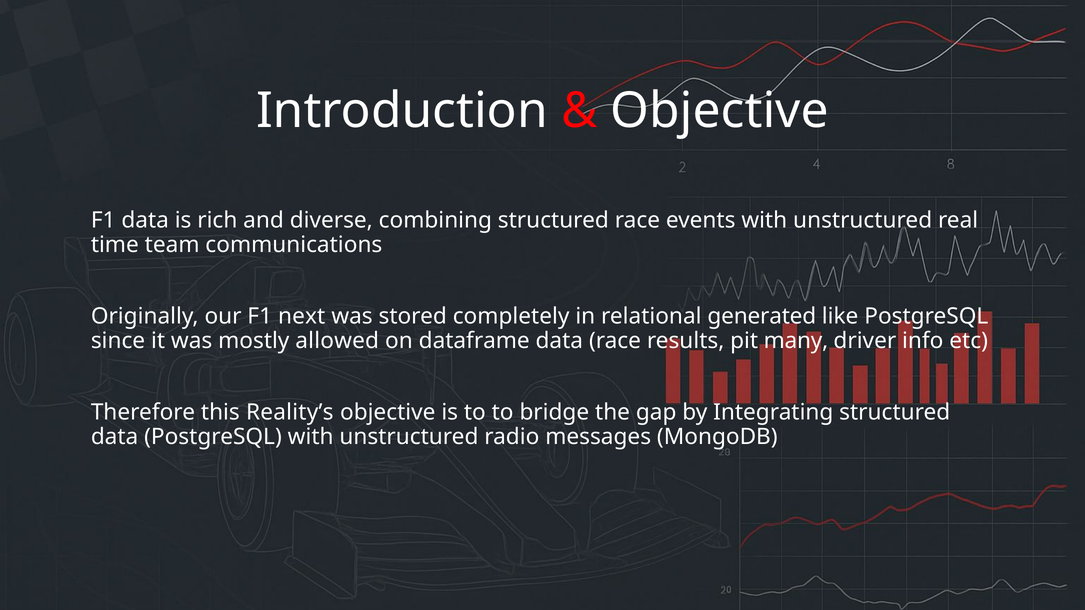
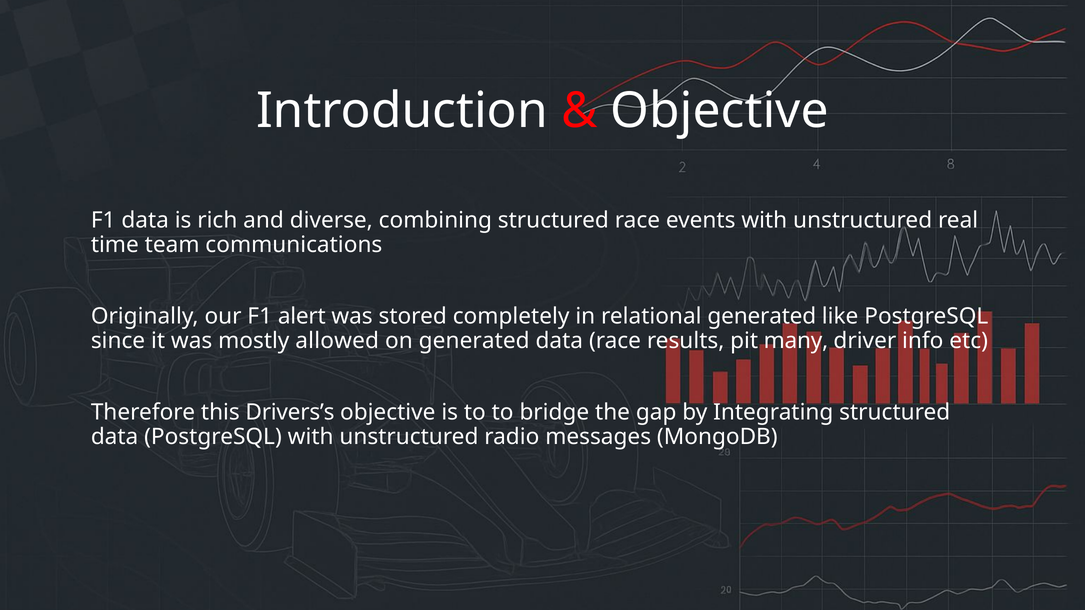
next: next -> alert (302, 316)
on dataframe: dataframe -> generated (474, 341)
Reality’s: Reality’s -> Drivers’s (290, 412)
